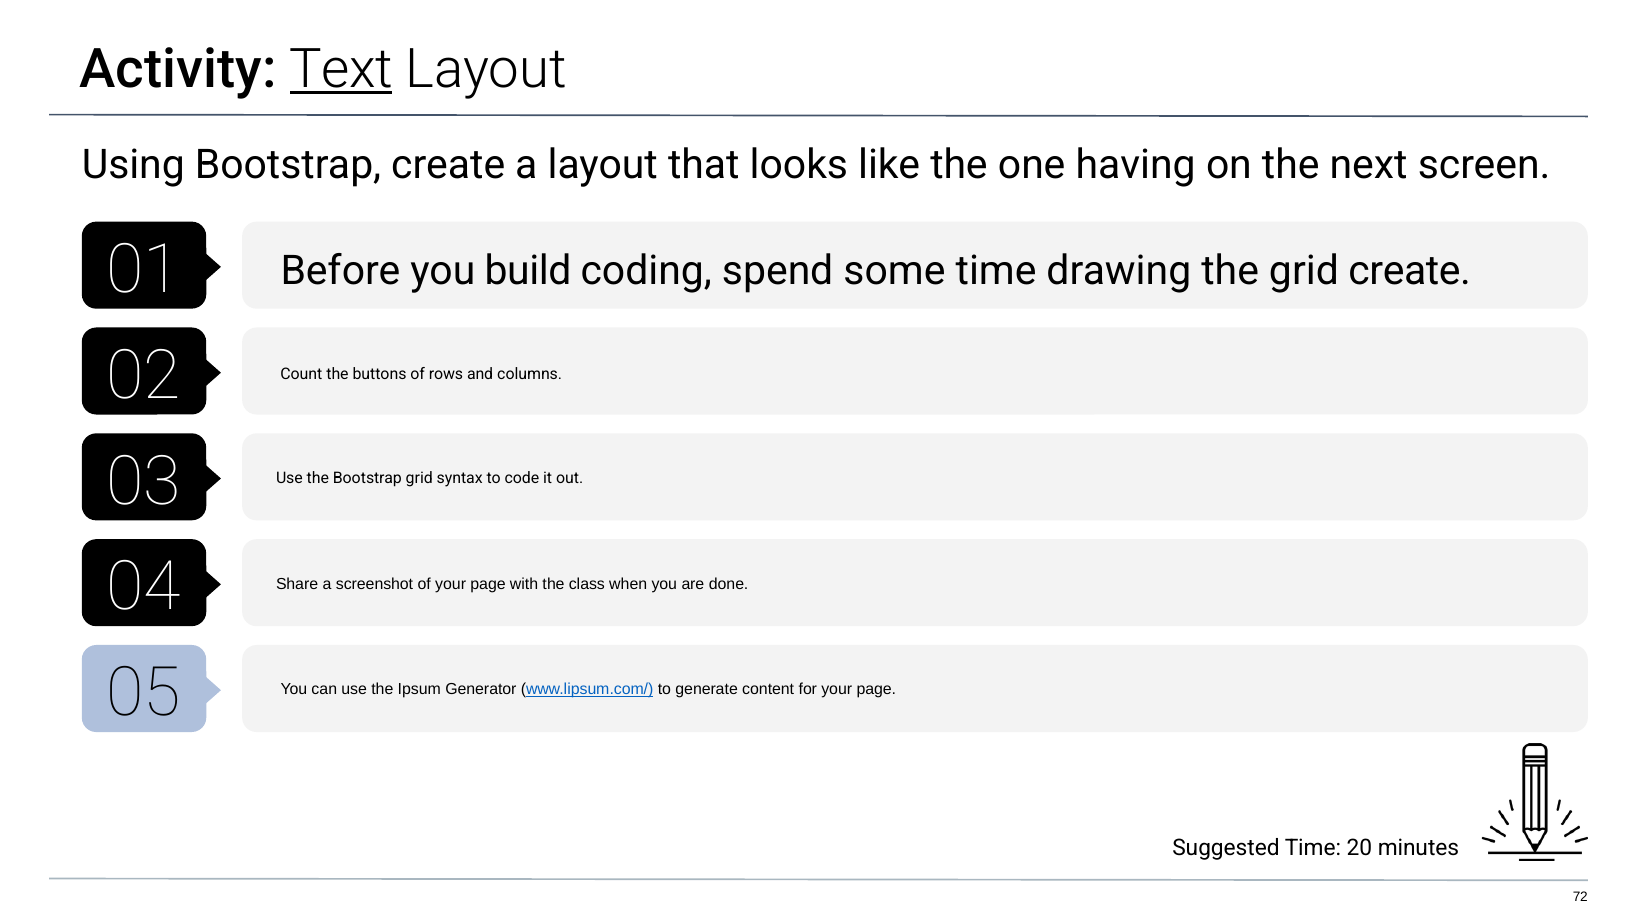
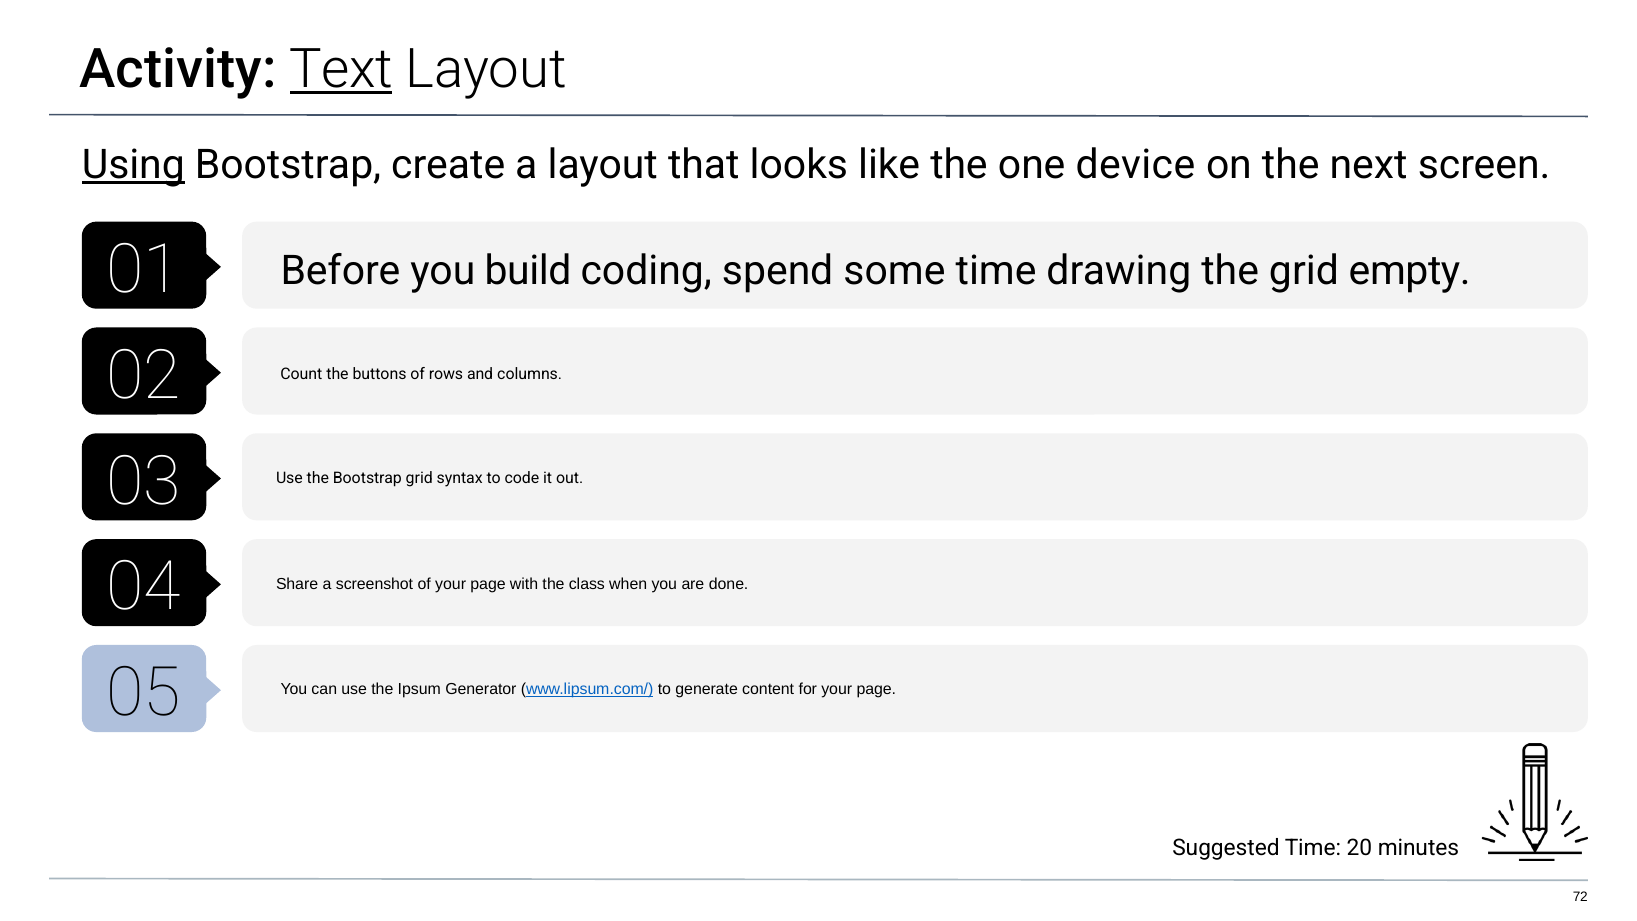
Using underline: none -> present (133, 165)
having: having -> device (1135, 165)
grid create: create -> empty (1410, 271)
